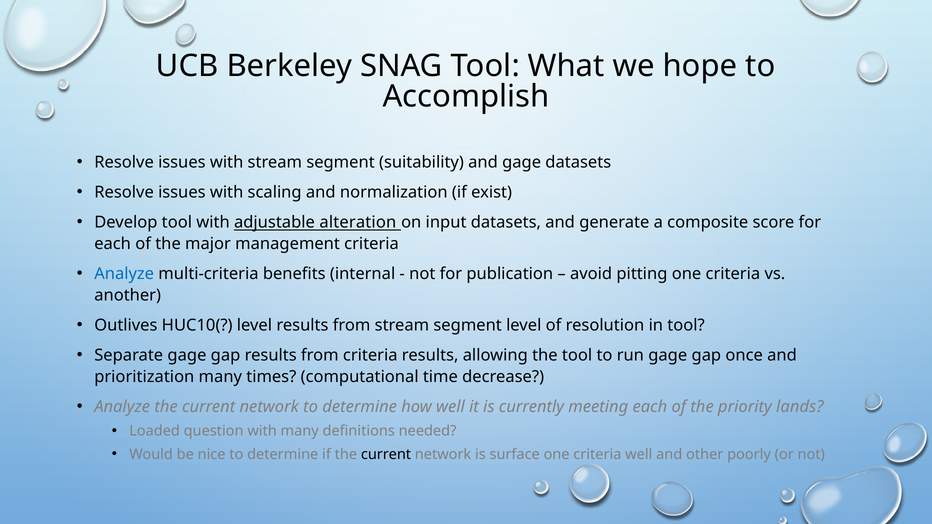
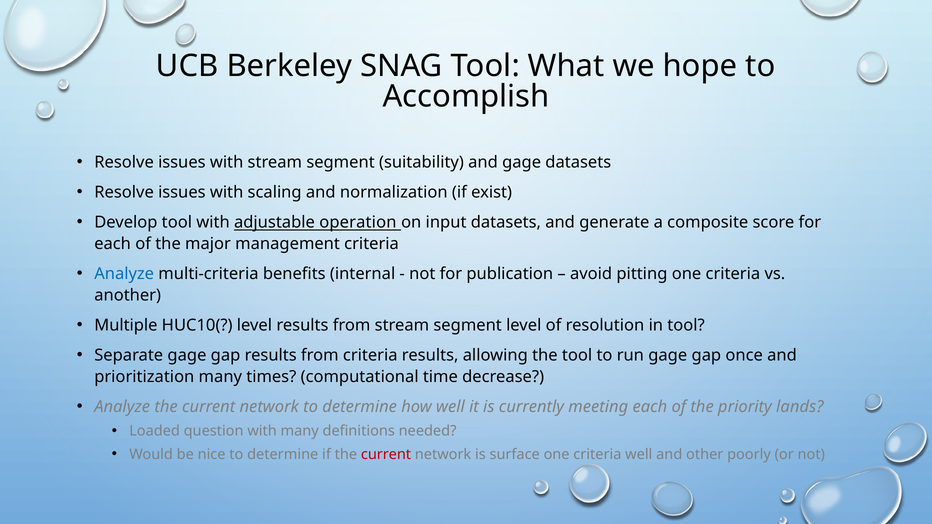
alteration: alteration -> operation (358, 223)
Outlives: Outlives -> Multiple (126, 326)
current colour: black -> red (386, 455)
